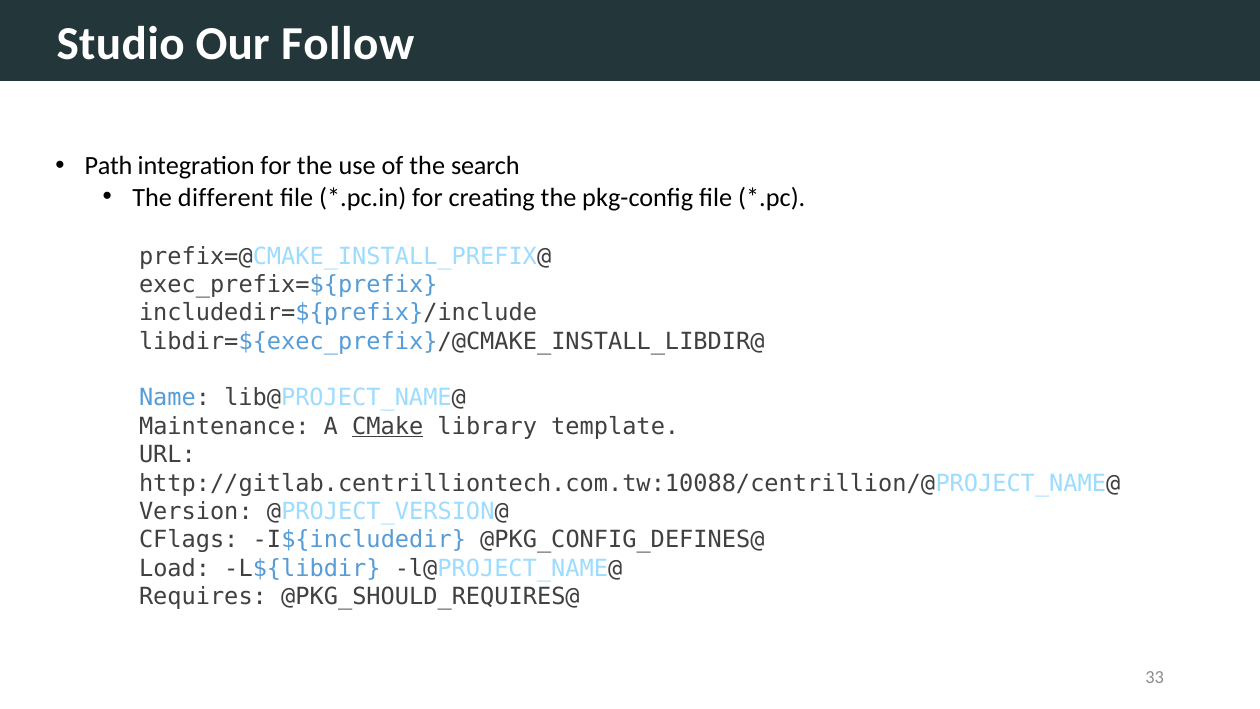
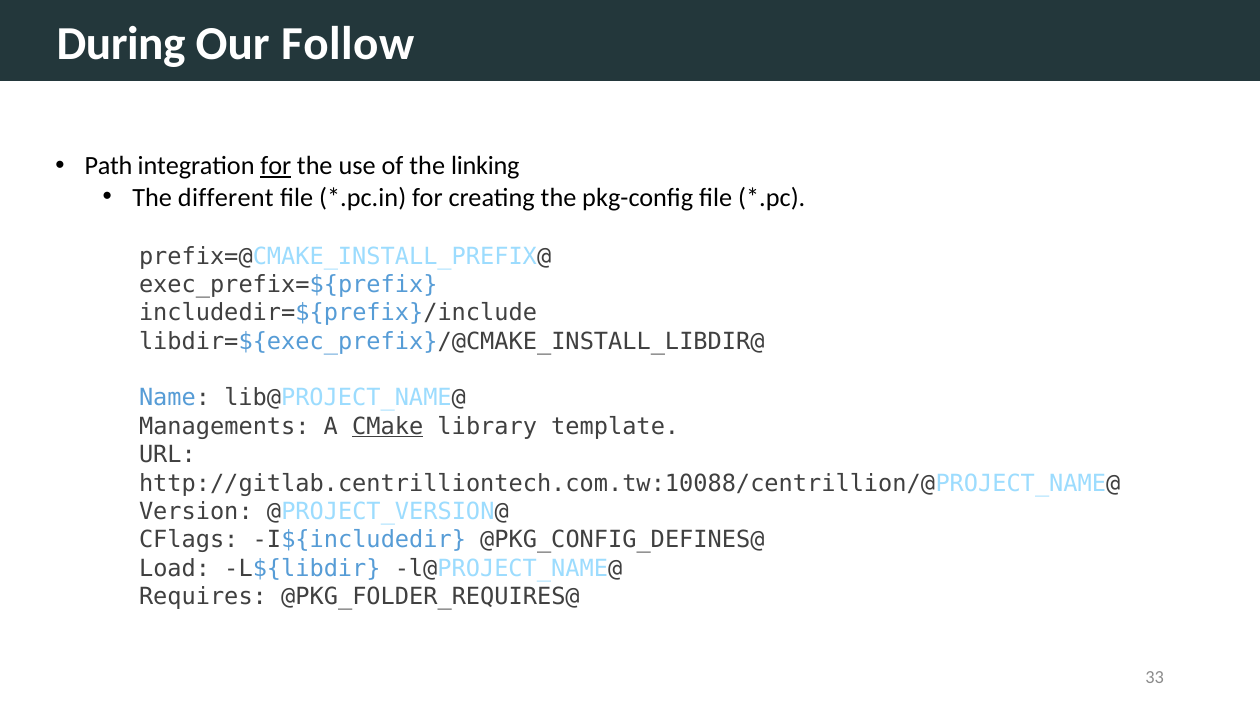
Studio: Studio -> During (121, 44)
for underline: none -> present (276, 166)
search: search -> linking (485, 166)
Maintenance: Maintenance -> Managements (224, 426)
@PKG_SHOULD_REQUIRES@: @PKG_SHOULD_REQUIRES@ -> @PKG_FOLDER_REQUIRES@ (430, 596)
